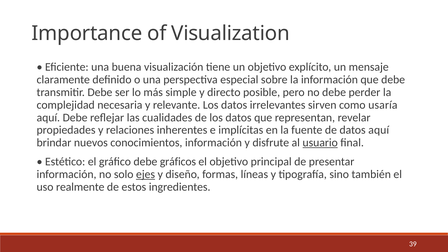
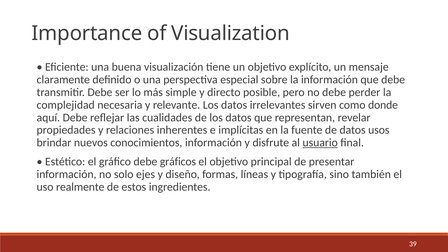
usaría: usaría -> donde (383, 105)
datos aquí: aquí -> usos (379, 130)
ejes underline: present -> none (146, 174)
